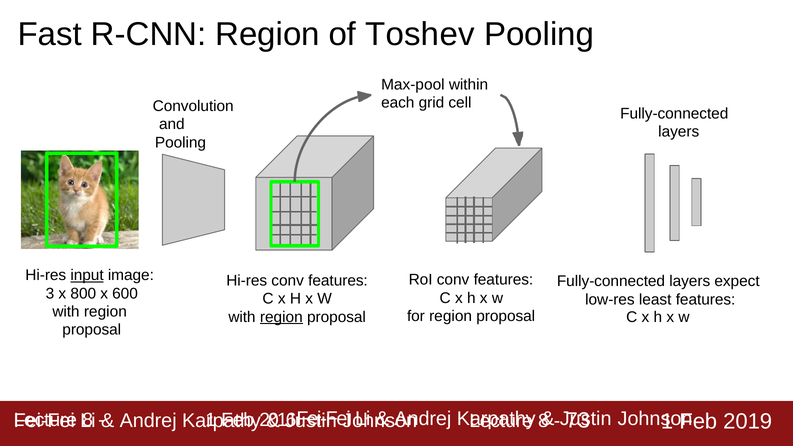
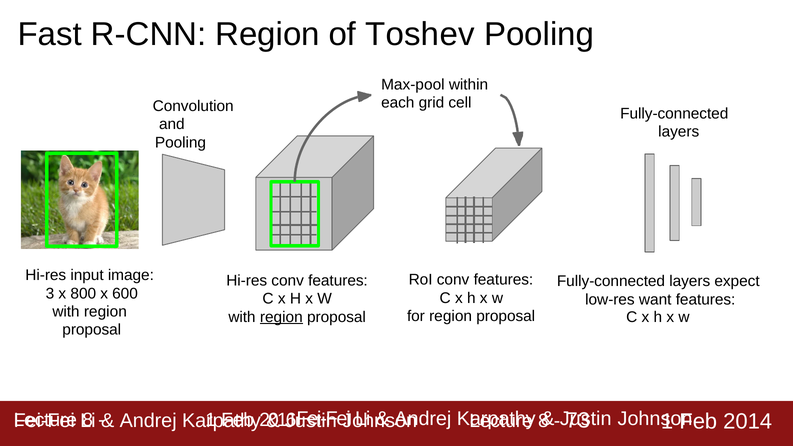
input underline: present -> none (87, 275)
least: least -> want (655, 299)
2019: 2019 -> 2014 (748, 422)
